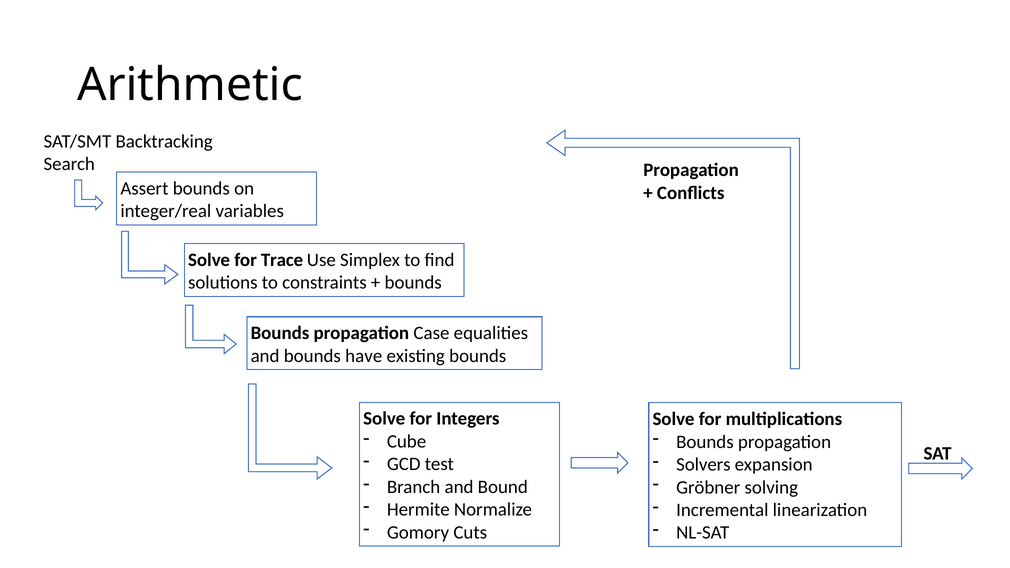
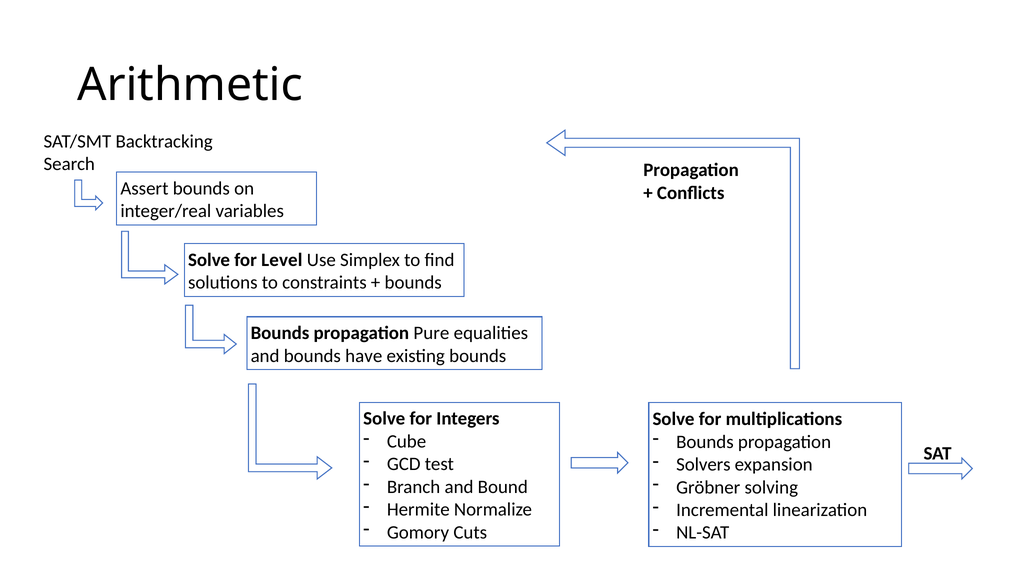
Trace: Trace -> Level (282, 260)
Case: Case -> Pure (431, 333)
